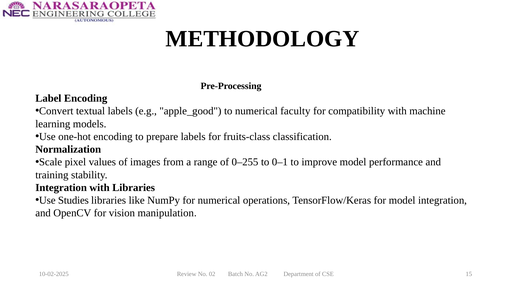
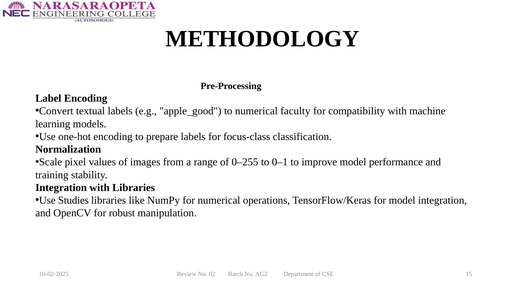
fruits-class: fruits-class -> focus-class (247, 137)
vision: vision -> robust (122, 213)
